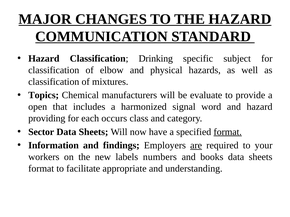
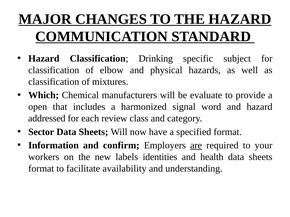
Topics: Topics -> Which (44, 95)
providing: providing -> addressed (47, 119)
occurs: occurs -> review (114, 119)
format underline: present -> none (228, 132)
findings: findings -> confirm (121, 146)
numbers: numbers -> identities (160, 157)
books: books -> health (212, 157)
appropriate: appropriate -> availability (125, 169)
